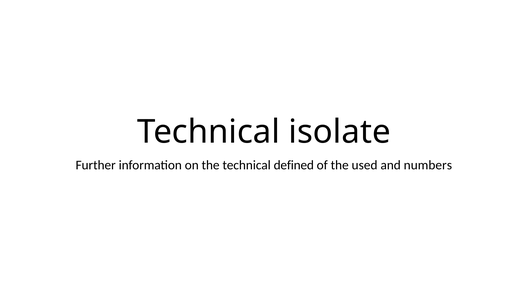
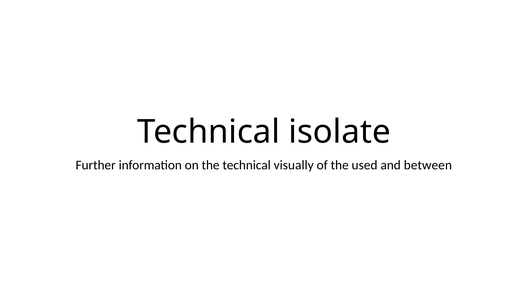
defined: defined -> visually (294, 165)
numbers: numbers -> between (428, 165)
